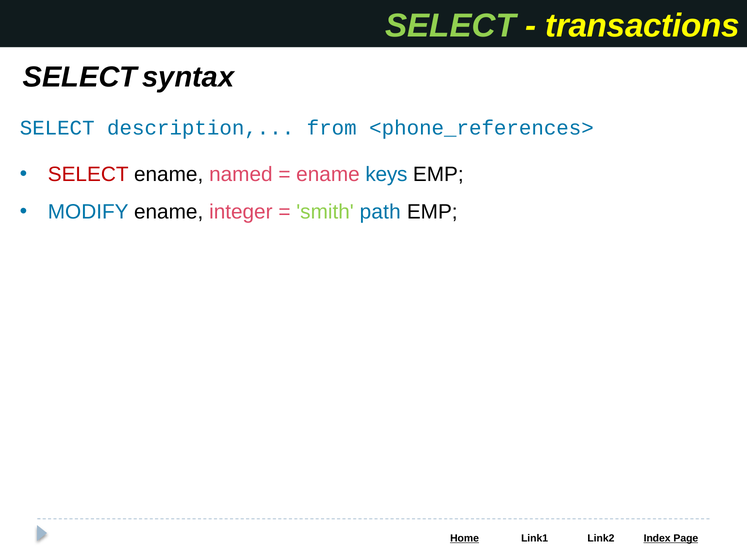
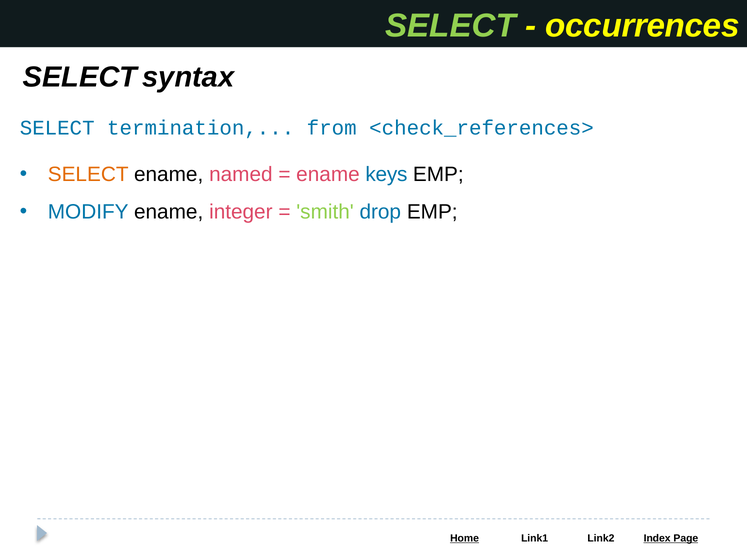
transactions: transactions -> occurrences (642, 26)
description: description -> termination (201, 128)
<phone_references>: <phone_references> -> <check_references> (482, 128)
SELECT colour: red -> orange (88, 175)
path: path -> drop (380, 212)
